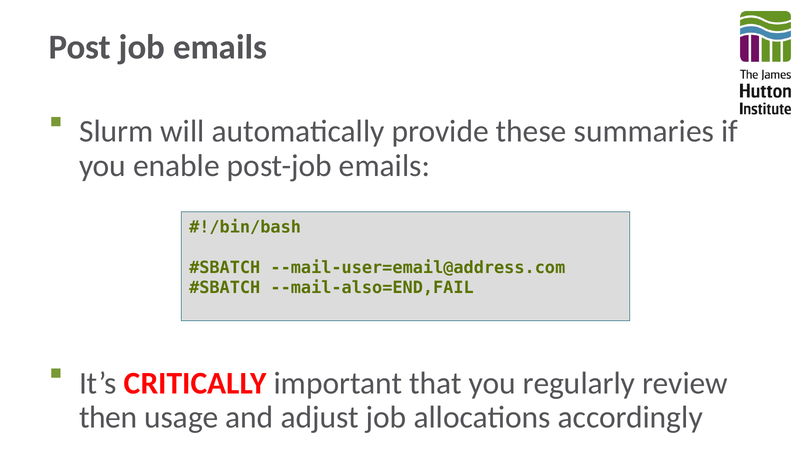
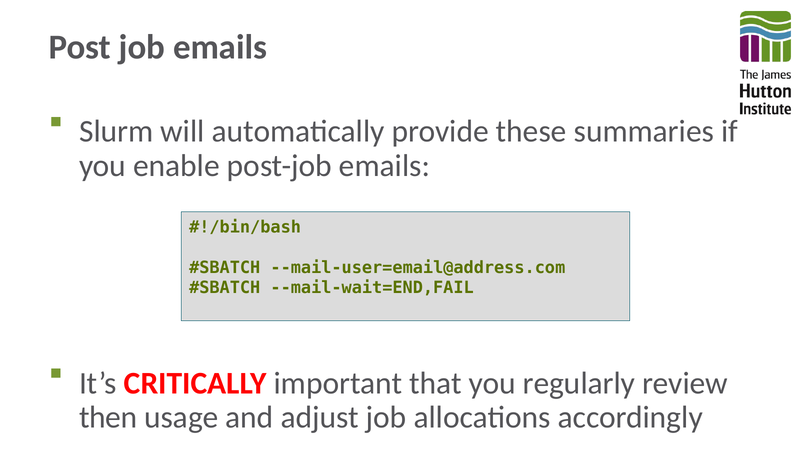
--mail-also=END,FAIL: --mail-also=END,FAIL -> --mail-wait=END,FAIL (372, 288)
